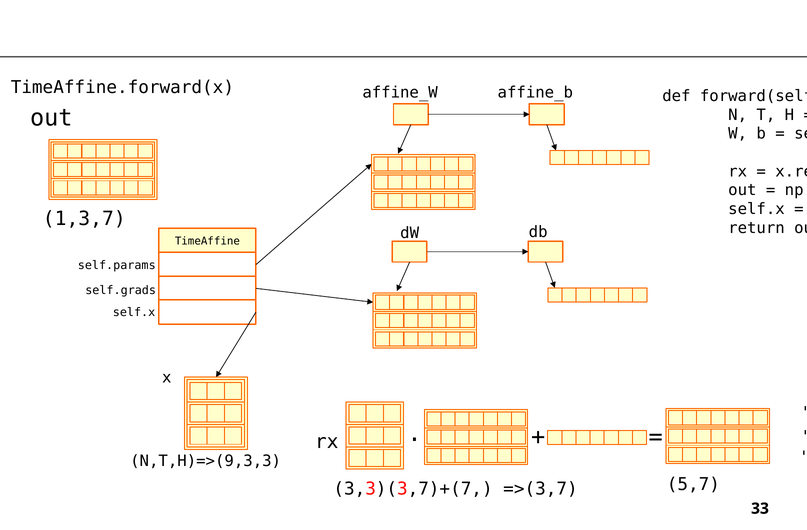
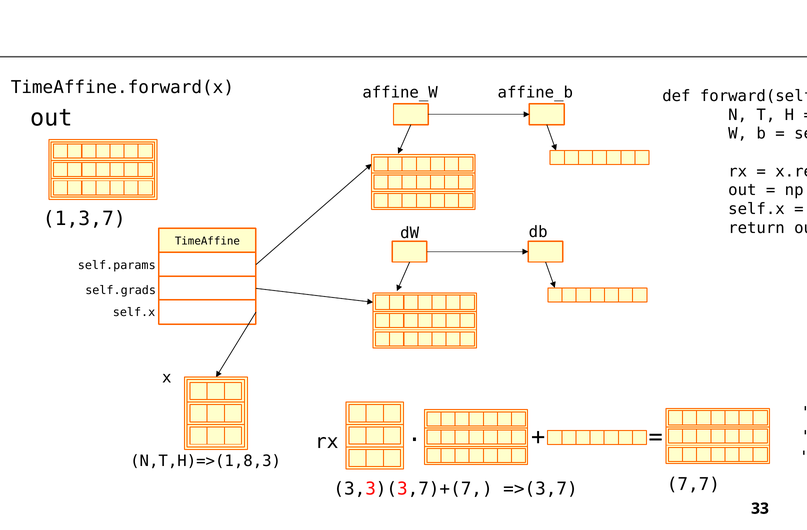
N,T,H)=>(9,3,3: N,T,H)=>(9,3,3 -> N,T,H)=>(1,8,3 (206, 461)
5,7: 5,7 -> 7,7 (693, 485)
